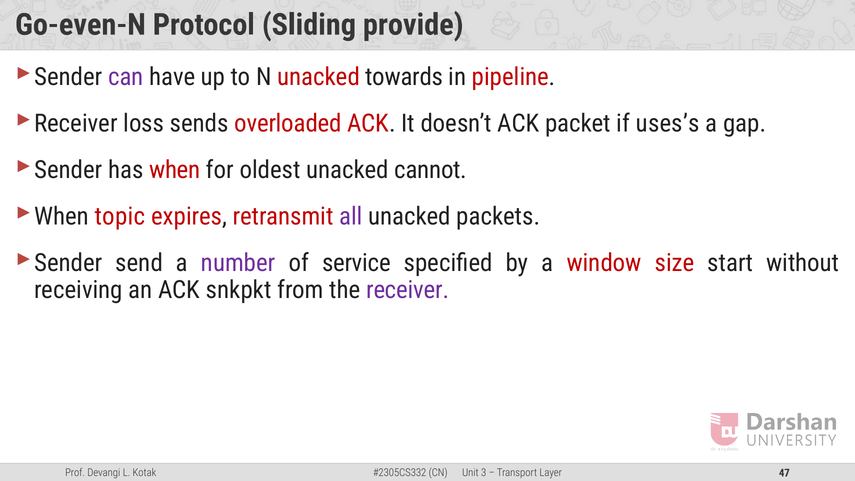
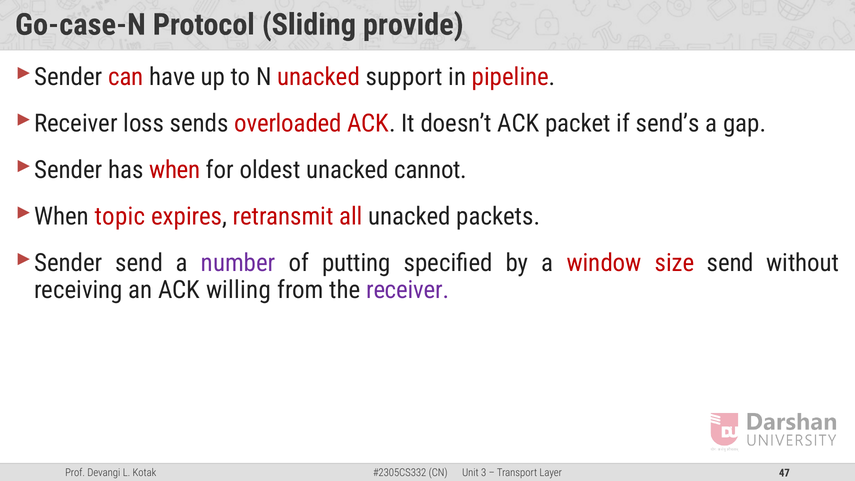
Go-even-N: Go-even-N -> Go-case-N (80, 25)
can colour: purple -> red (126, 77)
towards: towards -> support (404, 77)
uses’s: uses’s -> send’s (668, 124)
all colour: purple -> red (351, 217)
service: service -> putting (356, 263)
size start: start -> send (730, 263)
snkpkt: snkpkt -> willing (239, 290)
